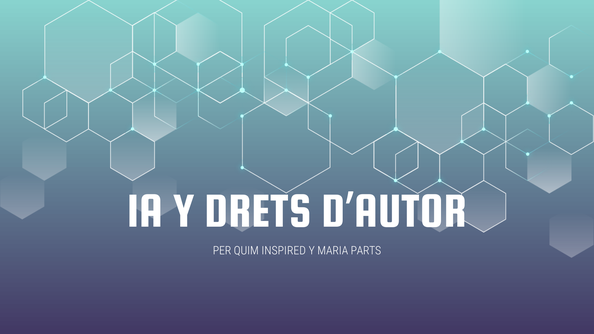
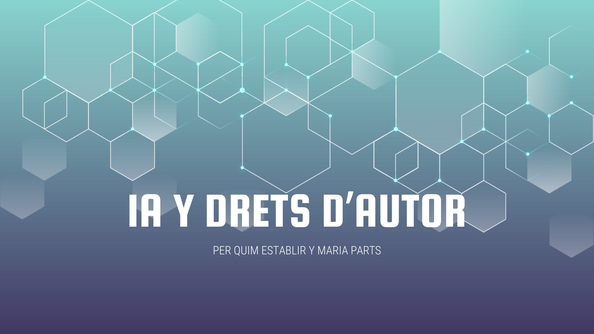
INSPIRED: INSPIRED -> ESTABLIR (284, 251)
